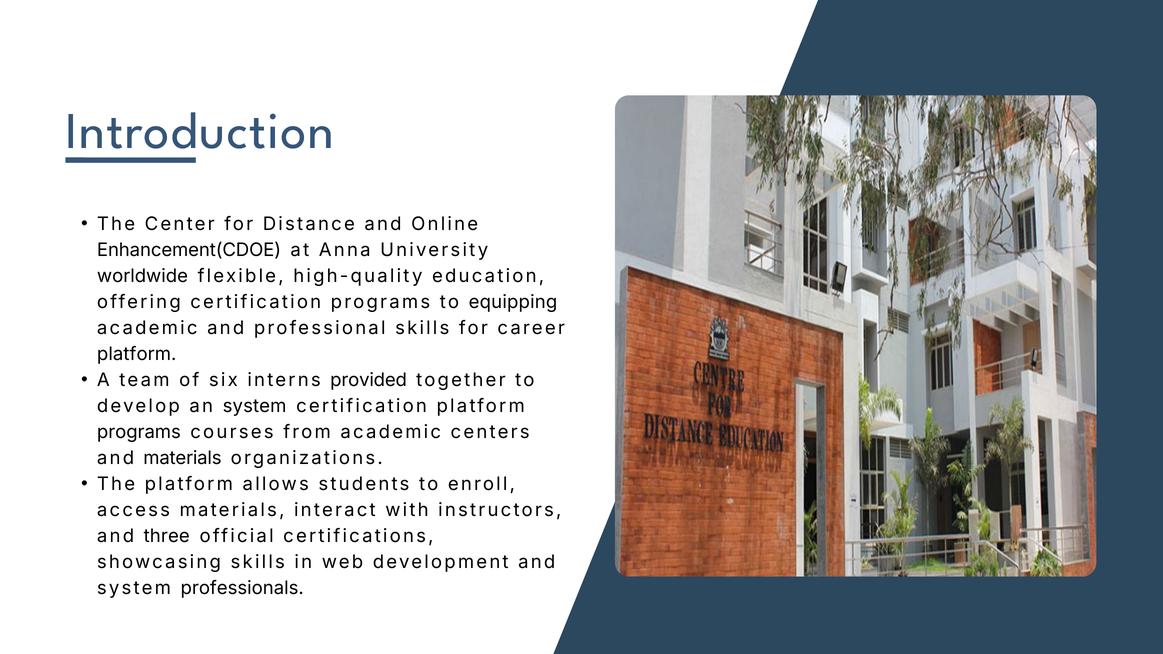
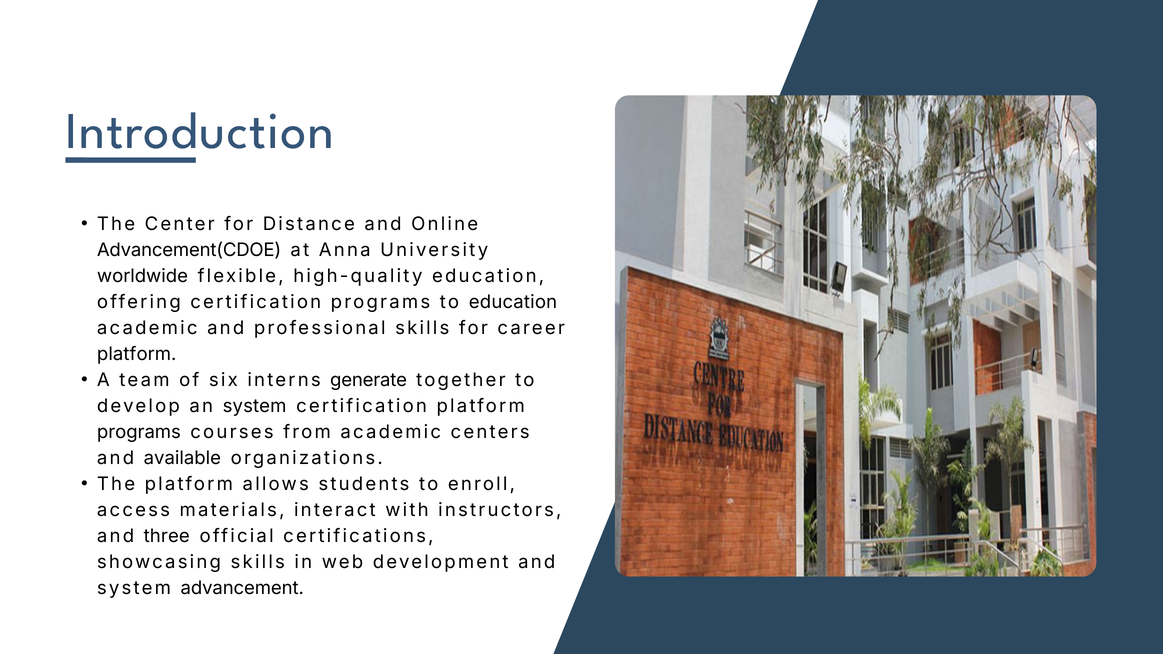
Enhancement(CDOE: Enhancement(CDOE -> Advancement(CDOE (189, 250)
to equipping: equipping -> education (513, 302)
provided: provided -> generate (369, 380)
and materials: materials -> available (182, 458)
professionals: professionals -> advancement (242, 588)
